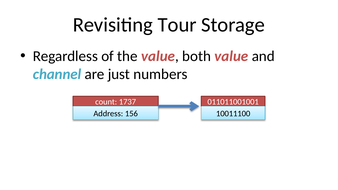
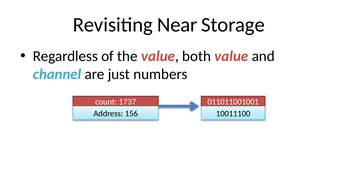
Tour: Tour -> Near (177, 25)
